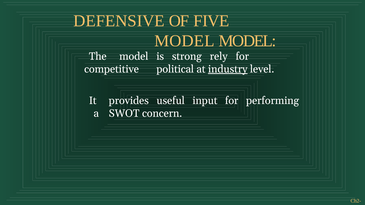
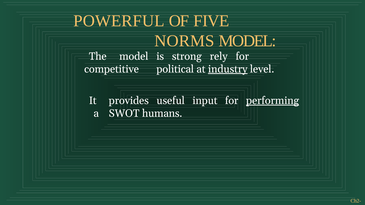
DEFENSIVE: DEFENSIVE -> POWERFUL (119, 21)
MODEL: MODEL -> NORMS (184, 41)
performing underline: none -> present (273, 101)
concern: concern -> humans (162, 114)
